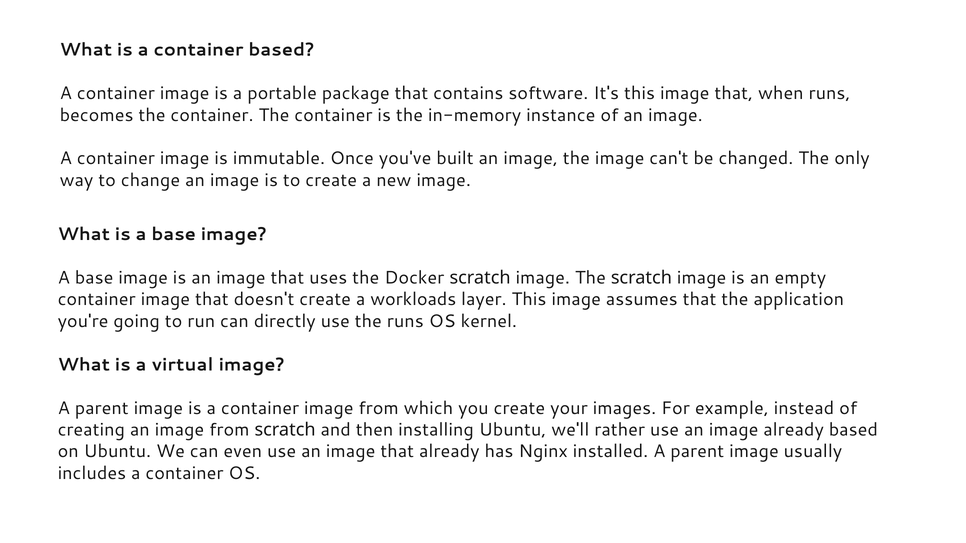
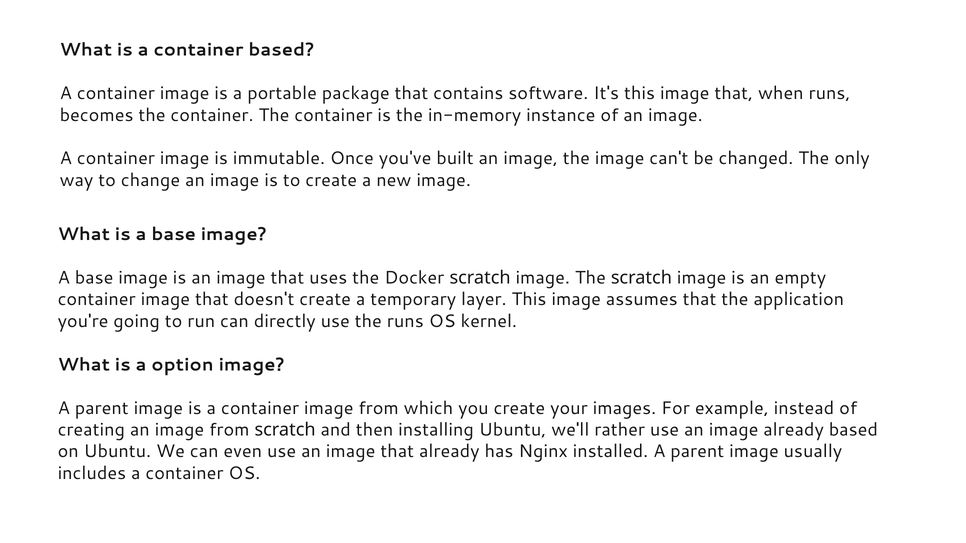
workloads: workloads -> temporary (413, 300)
virtual: virtual -> option (183, 365)
